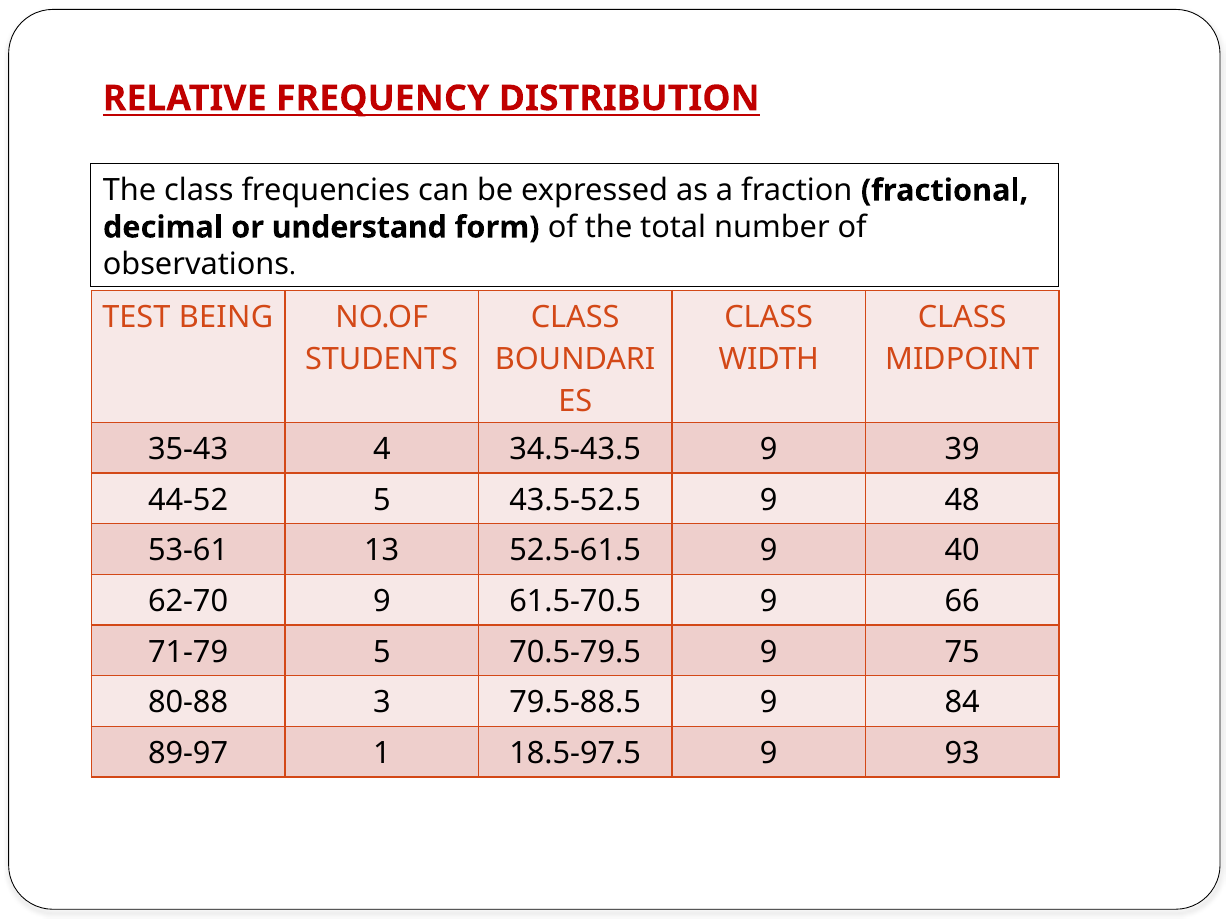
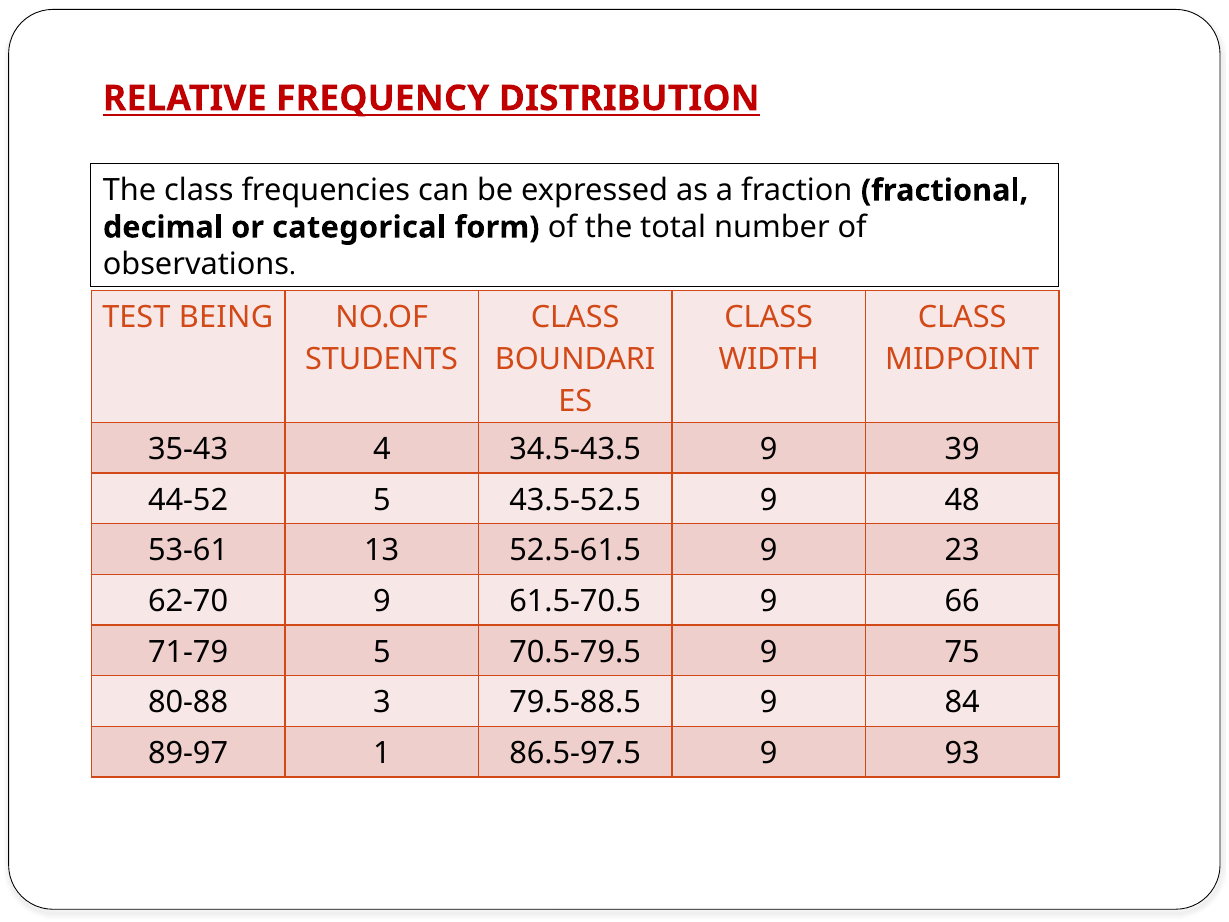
understand: understand -> categorical (359, 227)
40: 40 -> 23 (962, 551)
18.5-97.5: 18.5-97.5 -> 86.5-97.5 (575, 753)
